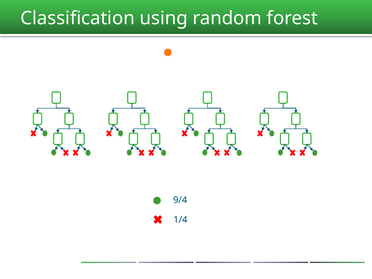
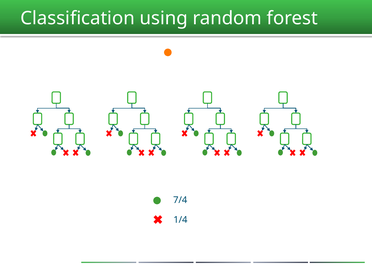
9/4: 9/4 -> 7/4 (180, 200)
